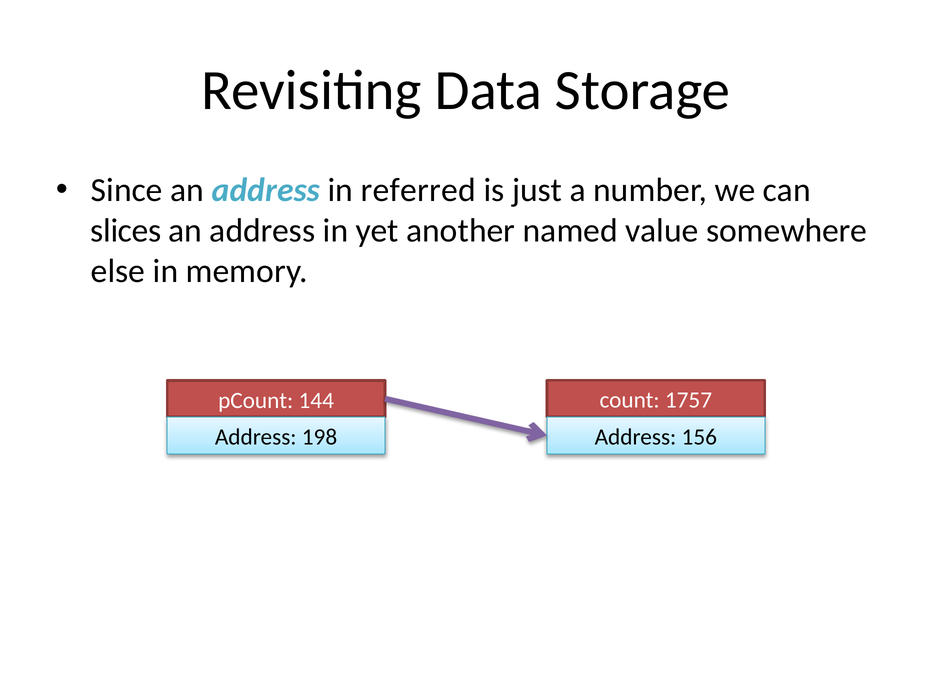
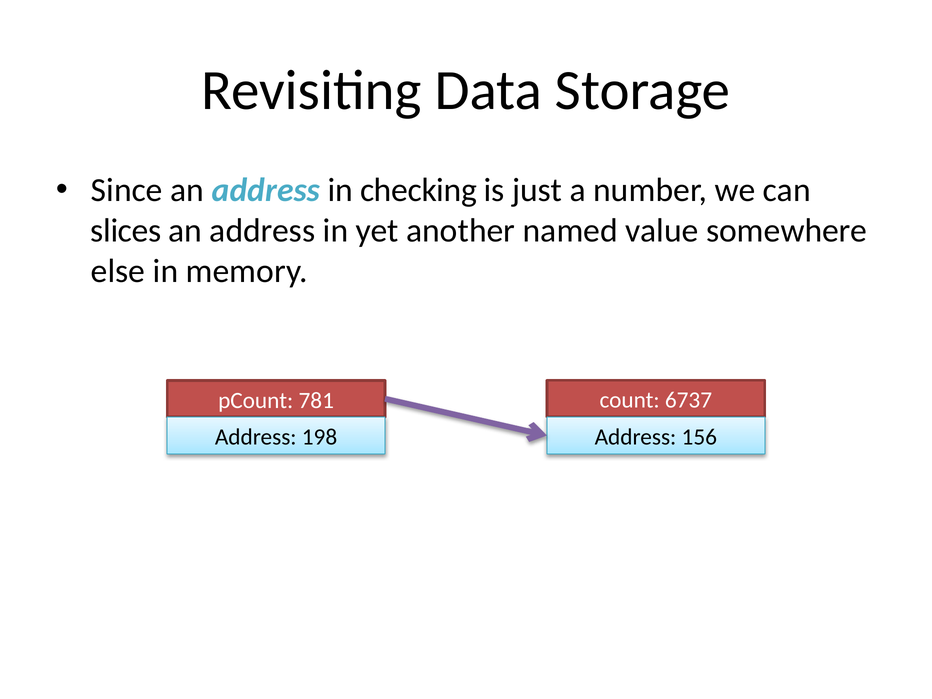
referred: referred -> checking (419, 190)
1757: 1757 -> 6737 (688, 400)
144: 144 -> 781 (316, 400)
